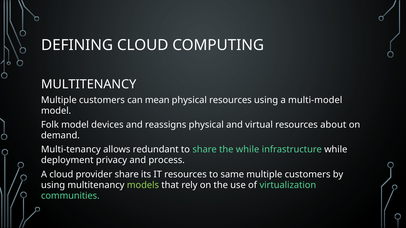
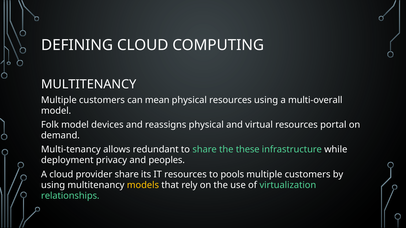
multi-model: multi-model -> multi-overall (315, 100)
about: about -> portal (333, 125)
the while: while -> these (248, 150)
process: process -> peoples (167, 160)
same: same -> pools (232, 175)
models colour: light green -> yellow (143, 185)
communities: communities -> relationships (70, 196)
